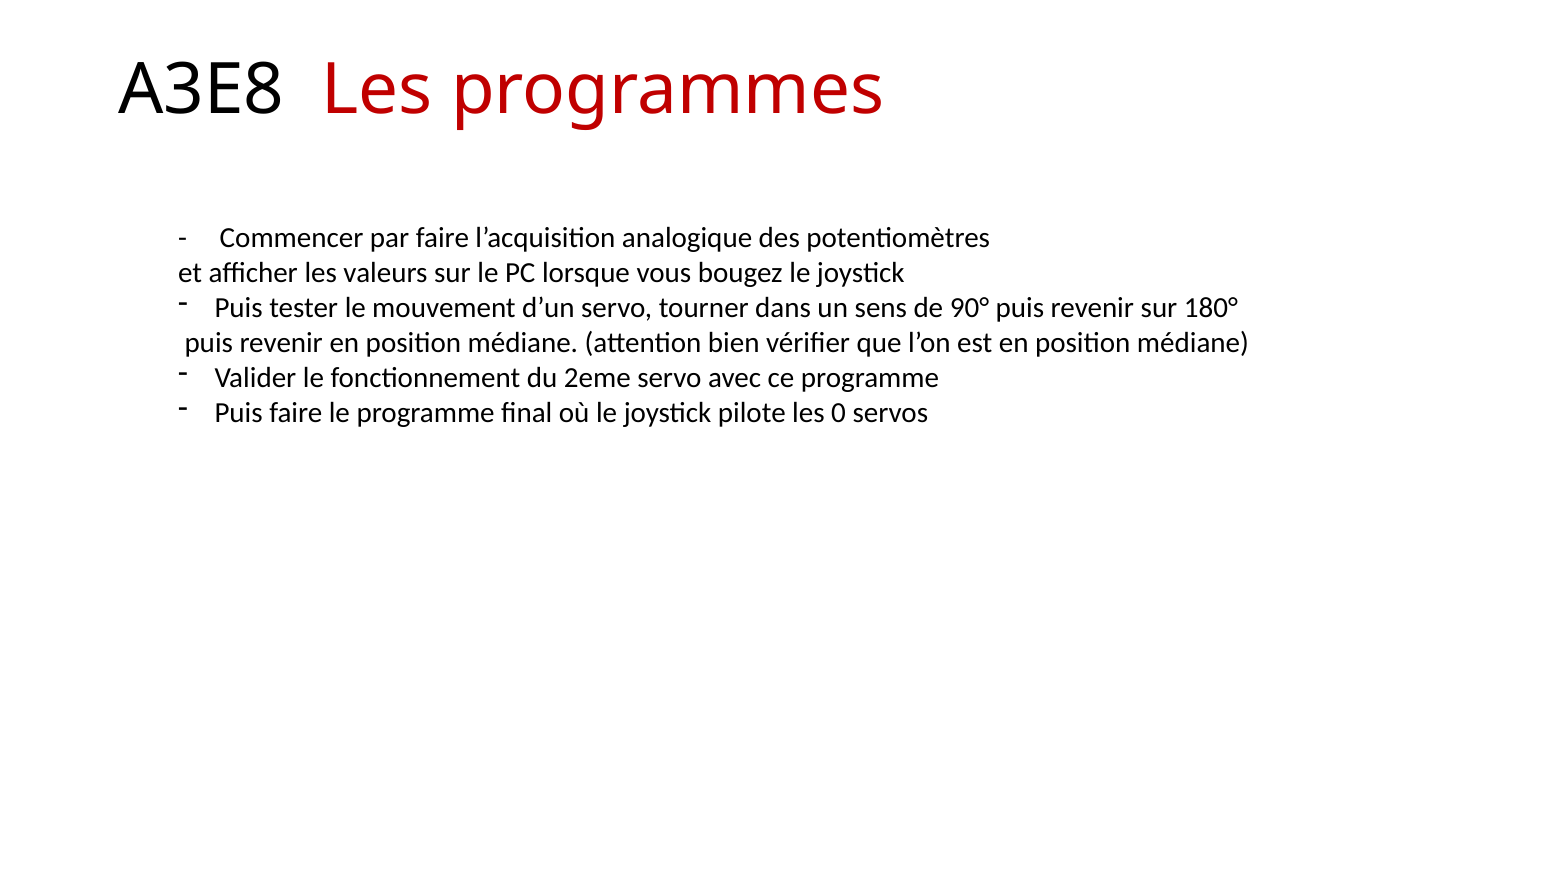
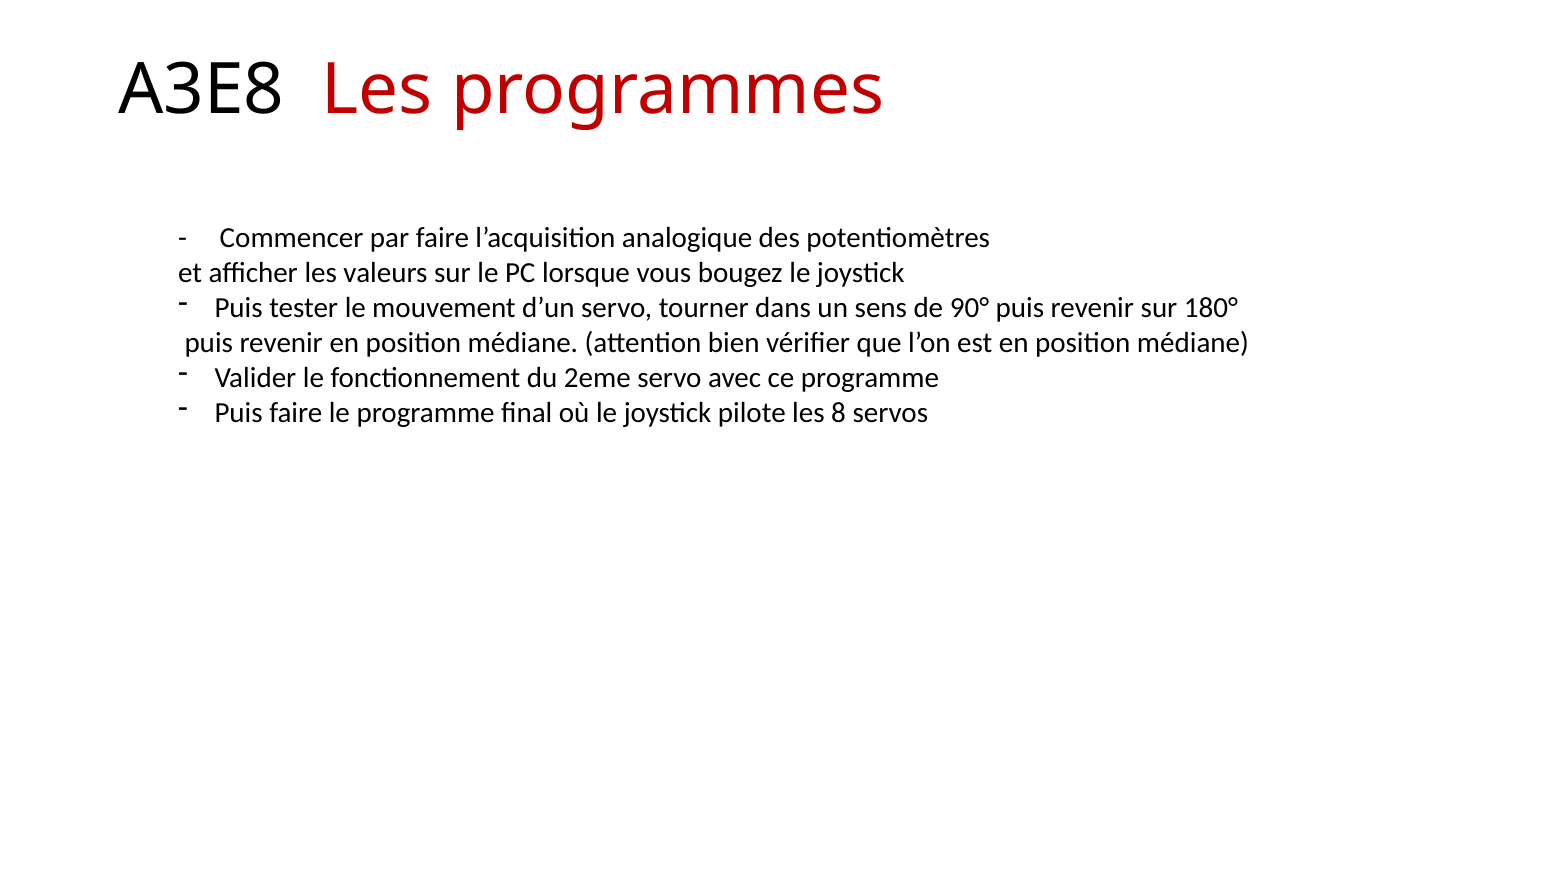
0: 0 -> 8 (839, 413)
